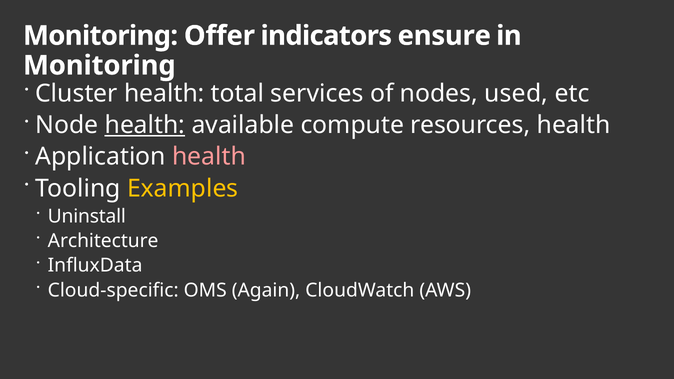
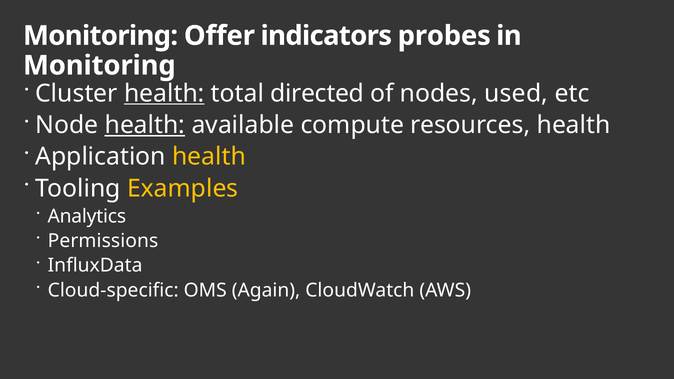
ensure: ensure -> probes (444, 36)
health underline: none -> present (164, 93)
services: services -> directed (317, 93)
health colour: pink -> yellow (209, 157)
Uninstall: Uninstall -> Analytics (87, 216)
Architecture: Architecture -> Permissions (103, 241)
